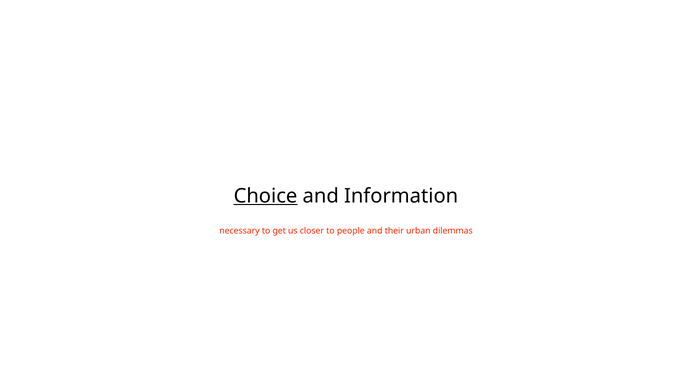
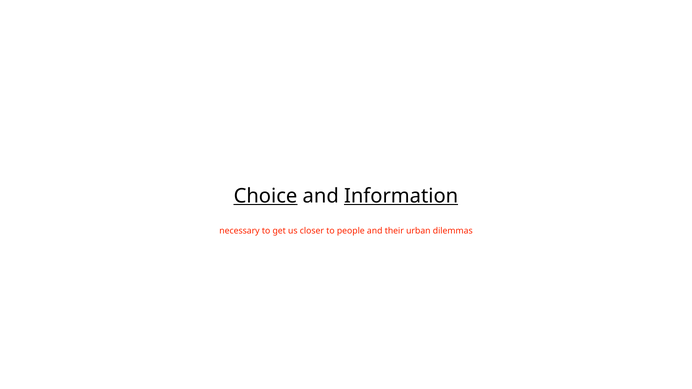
Information underline: none -> present (401, 196)
